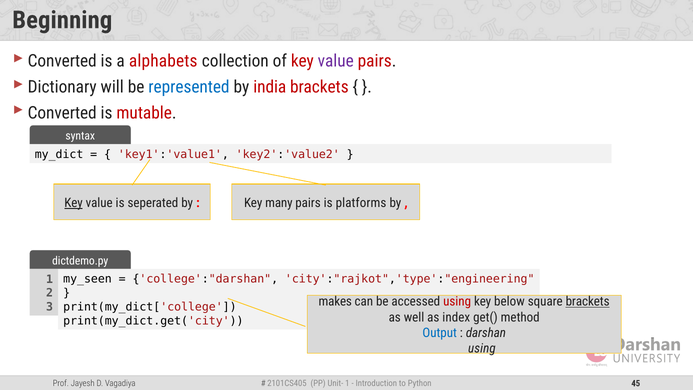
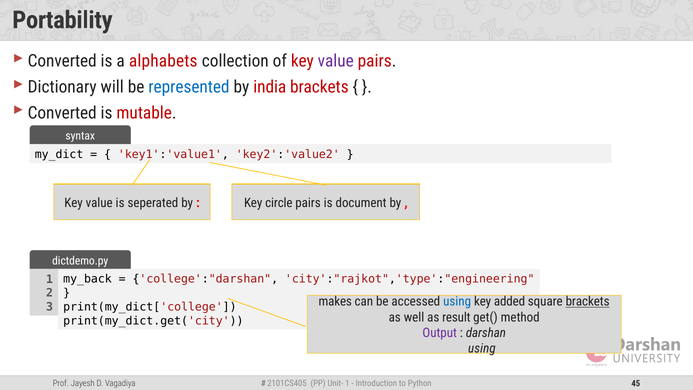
Beginning: Beginning -> Portability (62, 20)
Key underline: present -> none (74, 203)
many: many -> circle (279, 203)
platforms: platforms -> document (361, 203)
my_seen: my_seen -> my_back (87, 279)
using colour: red -> blue (457, 302)
below: below -> added (510, 302)
index: index -> result (456, 317)
Output colour: blue -> purple (440, 333)
